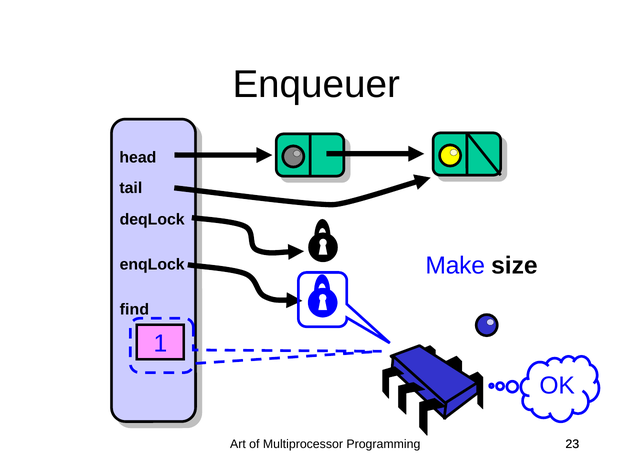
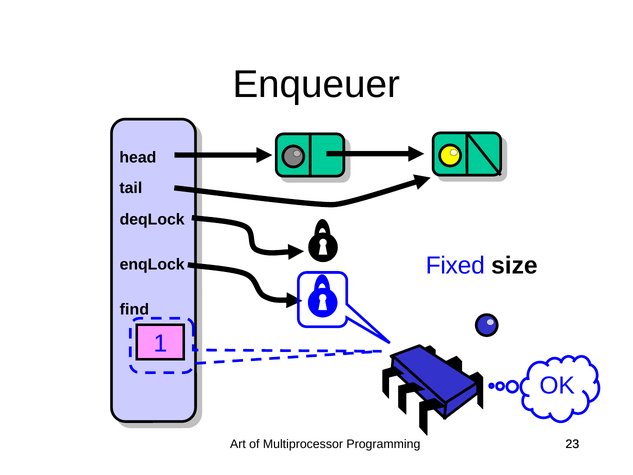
Make: Make -> Fixed (455, 266)
